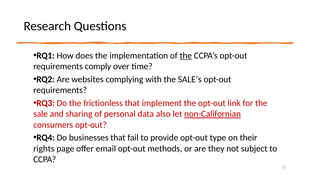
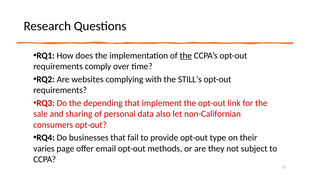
SALE’s: SALE’s -> STILL’s (190, 79)
frictionless: frictionless -> depending (103, 103)
non-Californian underline: present -> none (213, 114)
rights: rights -> varies (44, 148)
